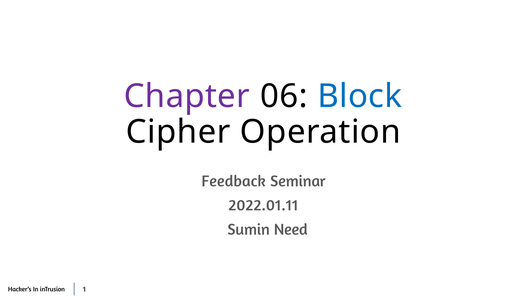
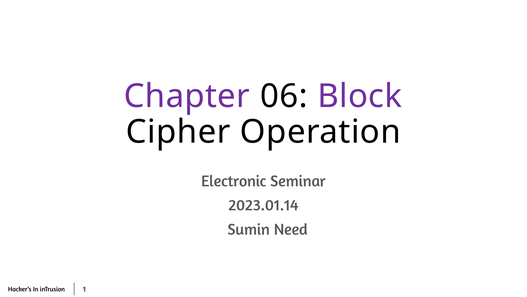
Block colour: blue -> purple (360, 96)
Feedback: Feedback -> Electronic (234, 181)
2022.01.11: 2022.01.11 -> 2023.01.14 (263, 205)
